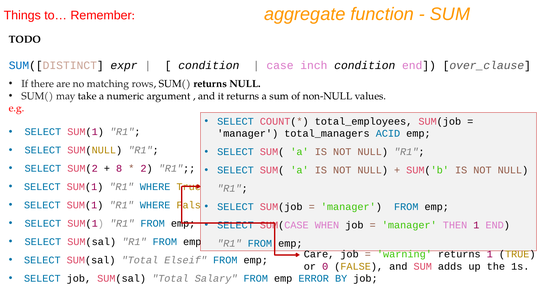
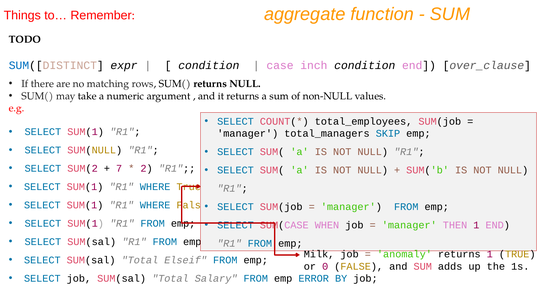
ACID: ACID -> SKIP (388, 134)
8: 8 -> 7 (119, 168)
Care: Care -> Milk (319, 254)
warning: warning -> anomaly (404, 254)
